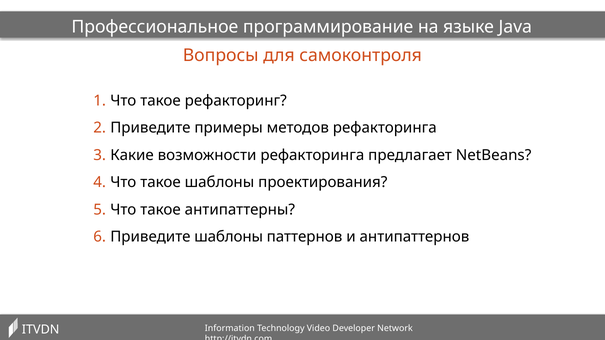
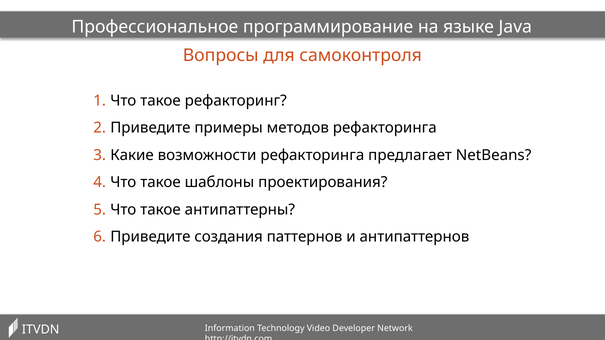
Приведите шаблоны: шаблоны -> создания (229, 237)
